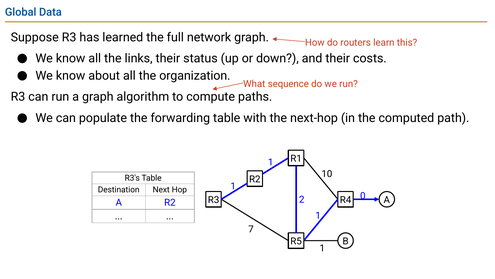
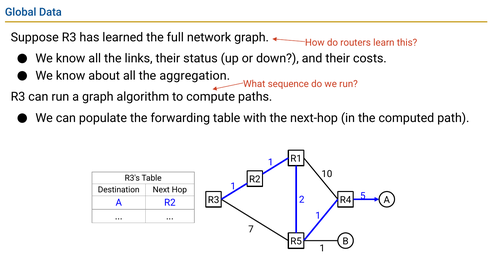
organization: organization -> aggregation (195, 76)
0: 0 -> 5 (363, 196)
